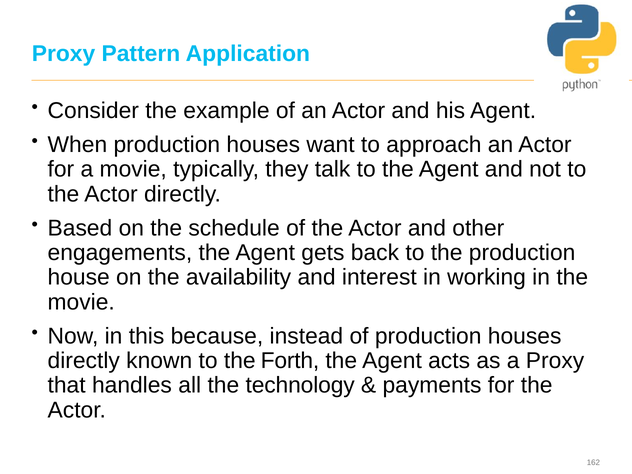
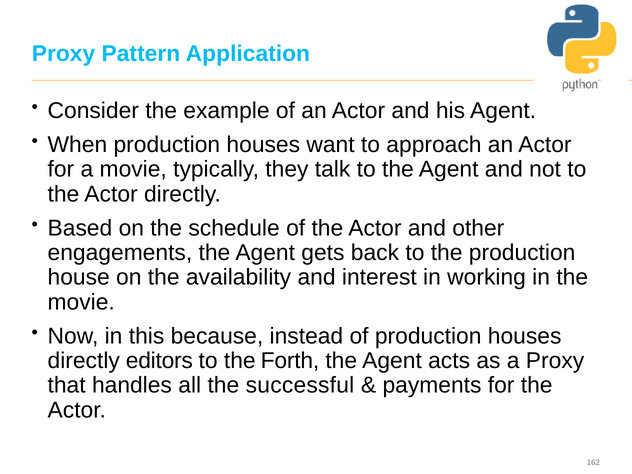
known: known -> editors (159, 361)
technology: technology -> successful (300, 385)
